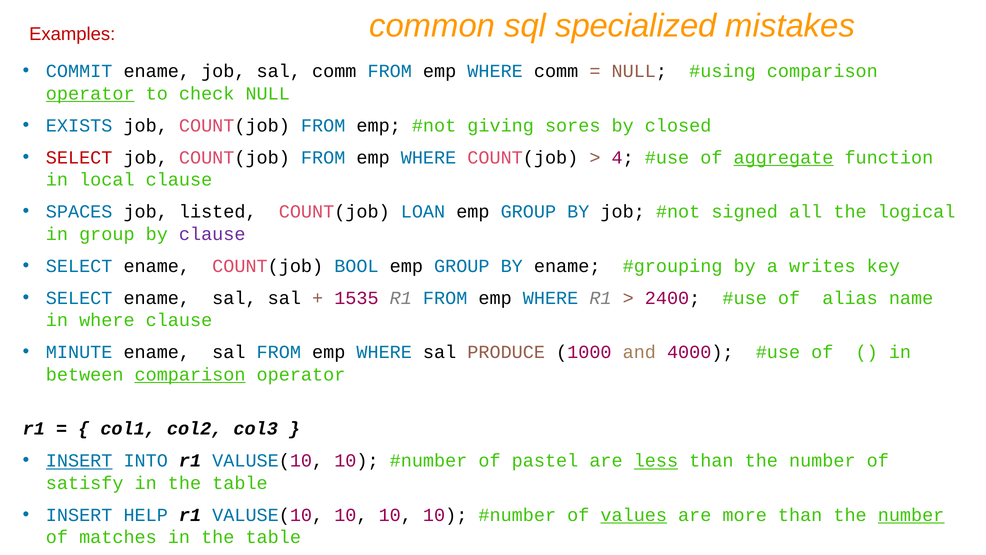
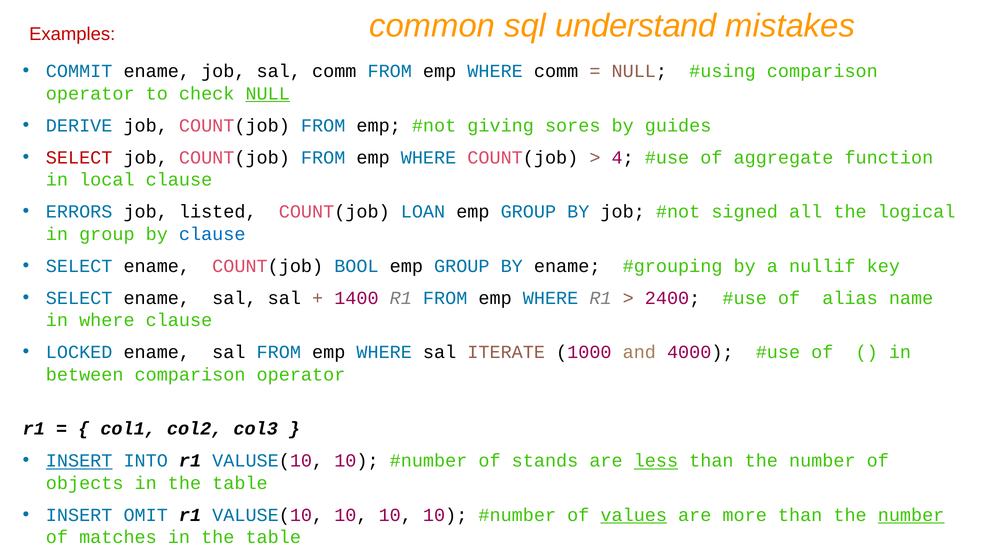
specialized: specialized -> understand (636, 26)
operator underline: present -> none (90, 93)
NULL underline: none -> present (268, 93)
EXISTS: EXISTS -> DERIVE (79, 125)
closed: closed -> guides (678, 125)
aggregate underline: present -> none (783, 157)
SPACES: SPACES -> ERRORS (79, 212)
clause colour: purple -> blue (212, 234)
writes: writes -> nullif (822, 266)
1535: 1535 -> 1400 (356, 298)
MINUTE: MINUTE -> LOCKED (79, 352)
PRODUCE: PRODUCE -> ITERATE (506, 352)
comparison underline: present -> none (190, 374)
pastel: pastel -> stands (545, 461)
satisfy: satisfy -> objects (85, 483)
HELP: HELP -> OMIT (146, 515)
